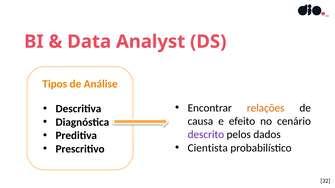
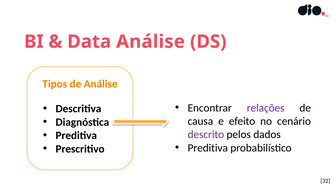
Data Analyst: Analyst -> Análise (150, 42)
relações colour: orange -> purple (266, 108)
Cientista: Cientista -> Preditiva (208, 148)
